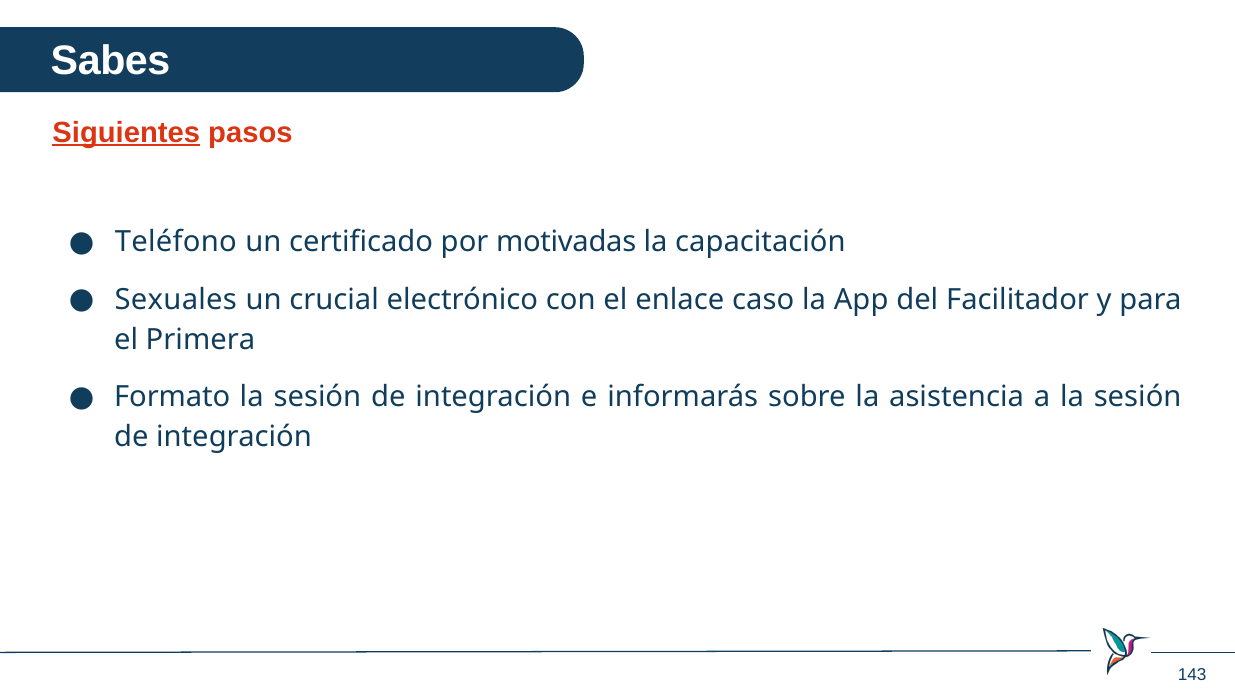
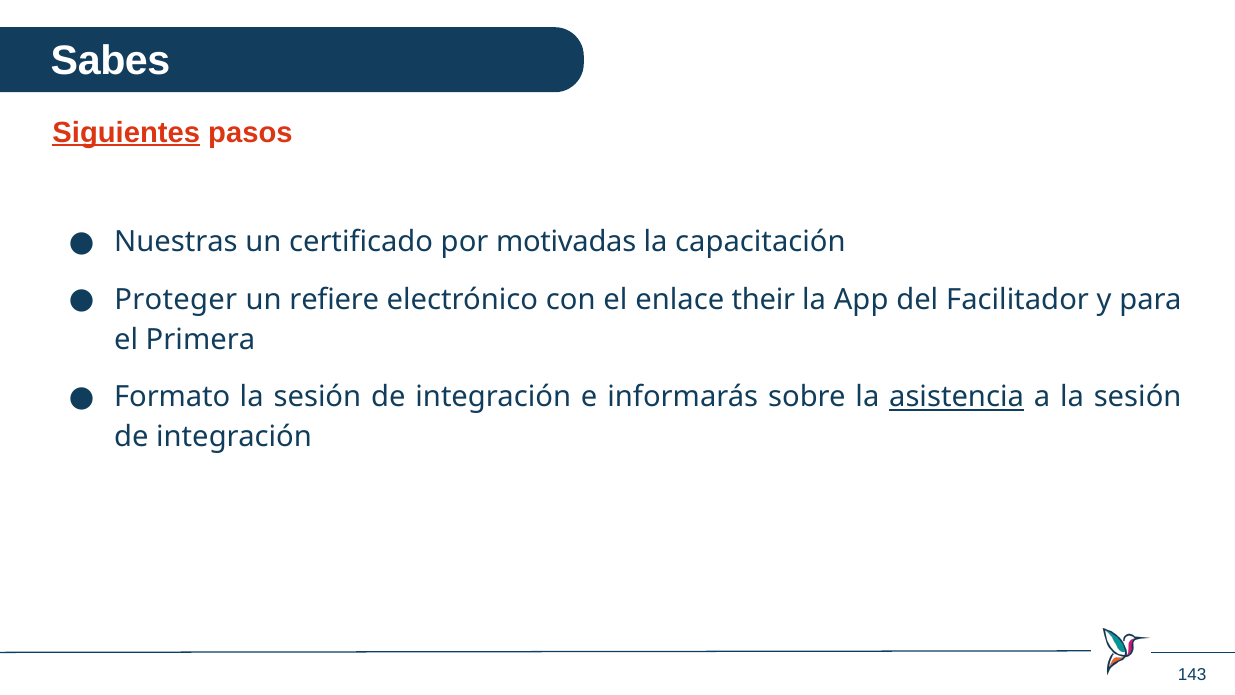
Teléfono: Teléfono -> Nuestras (176, 242)
Sexuales: Sexuales -> Proteger (176, 299)
crucial: crucial -> refiere (334, 299)
caso: caso -> their (763, 299)
asistencia underline: none -> present (957, 397)
